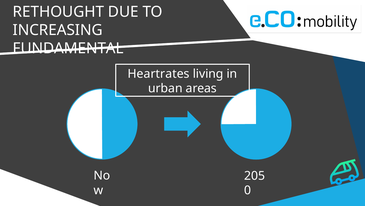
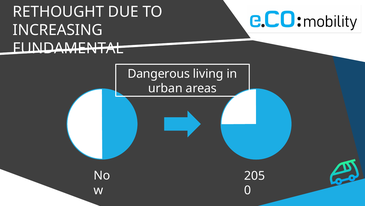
Heartrates: Heartrates -> Dangerous (159, 73)
